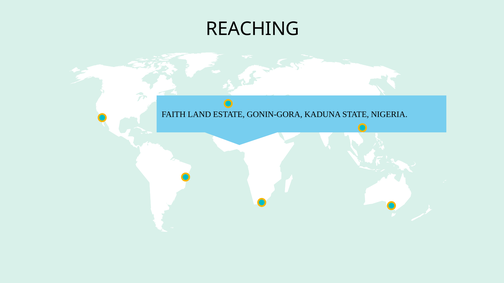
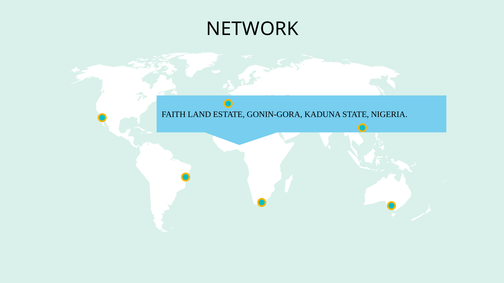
REACHING: REACHING -> NETWORK (252, 29)
